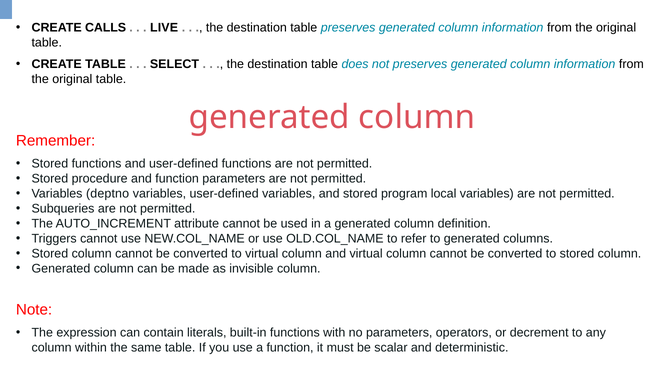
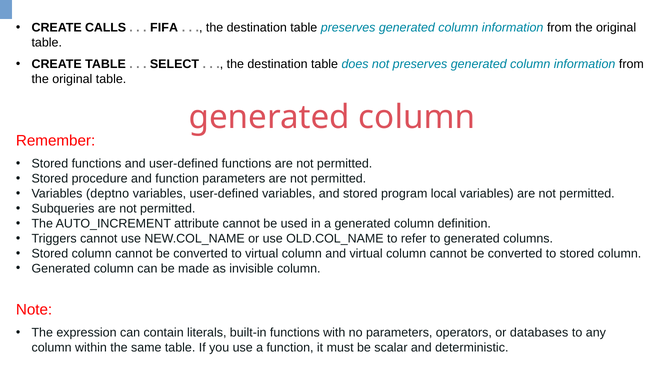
LIVE: LIVE -> FIFA (164, 28)
decrement: decrement -> databases (539, 332)
